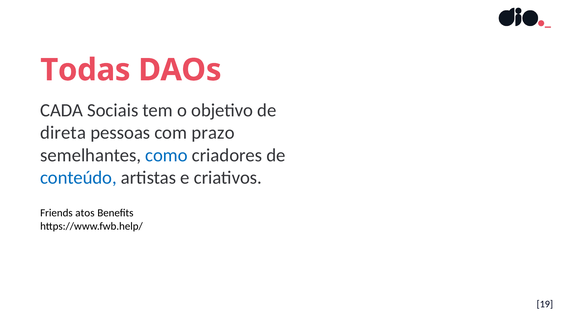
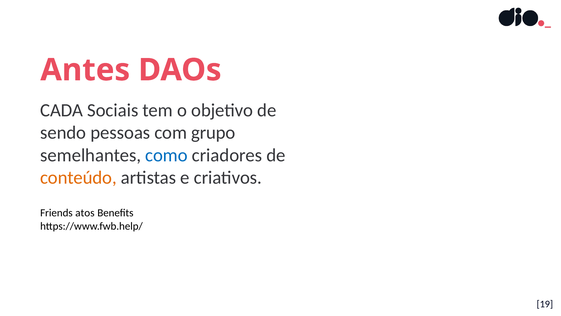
Todas: Todas -> Antes (85, 70)
direta: direta -> sendo (63, 133)
prazo: prazo -> grupo (213, 133)
conteúdo colour: blue -> orange (78, 177)
